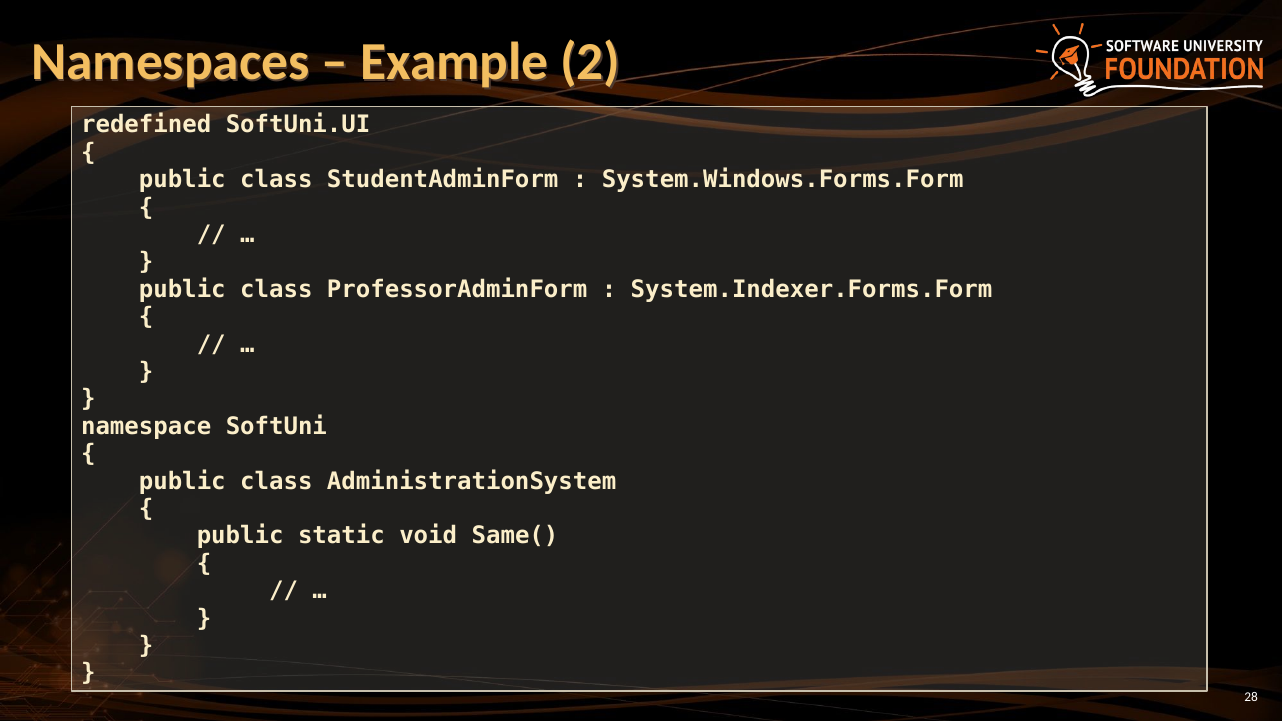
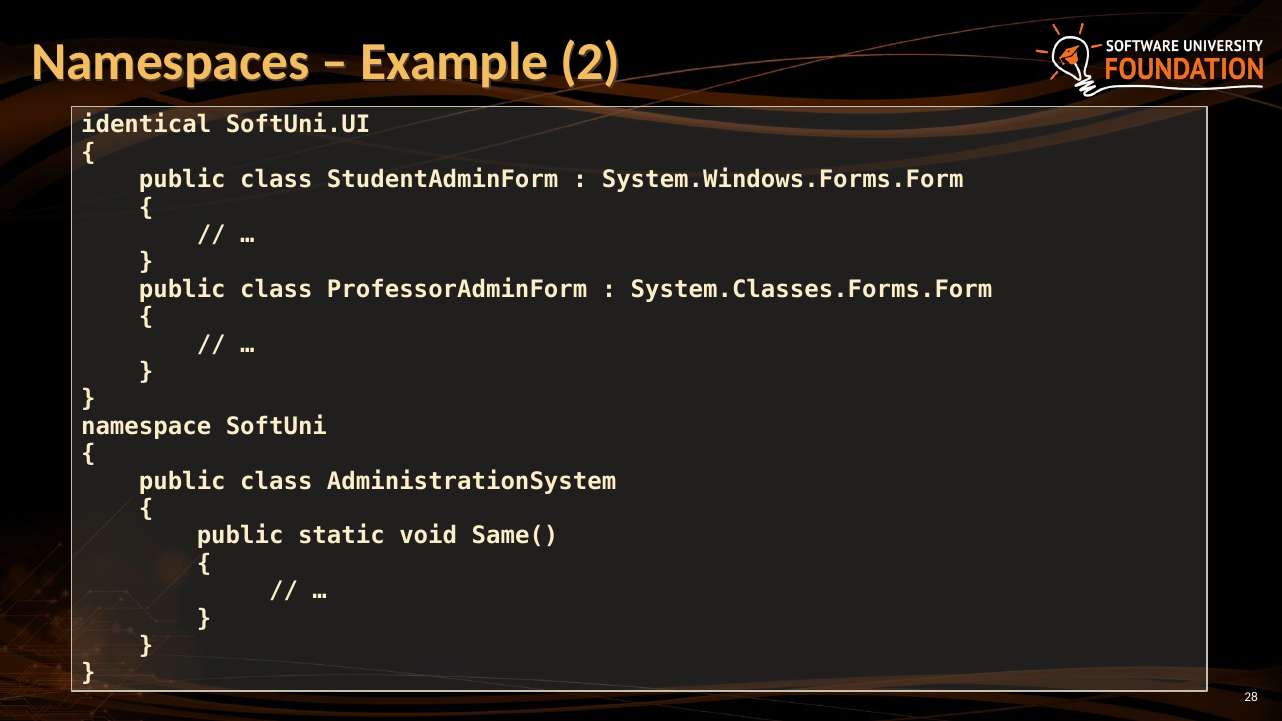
redefined: redefined -> identical (146, 125)
System.Indexer.Forms.Form: System.Indexer.Forms.Form -> System.Classes.Forms.Form (812, 289)
